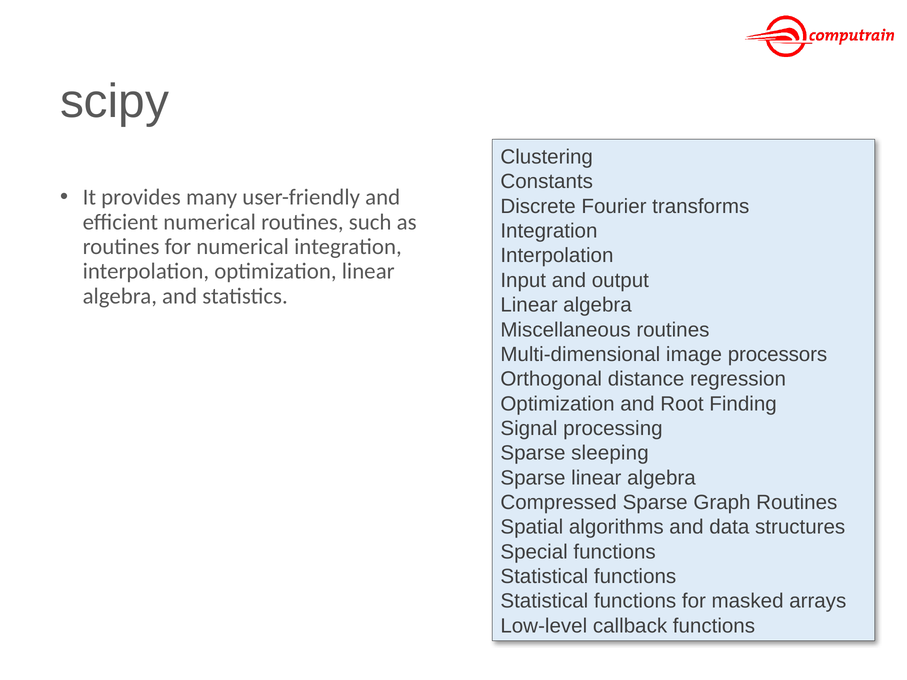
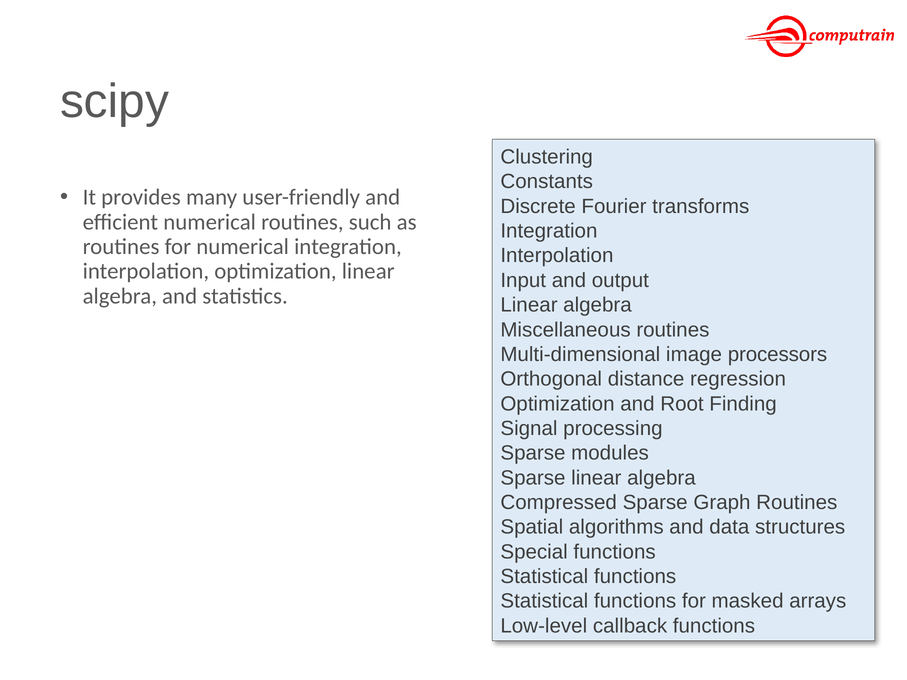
sleeping: sleeping -> modules (610, 453)
